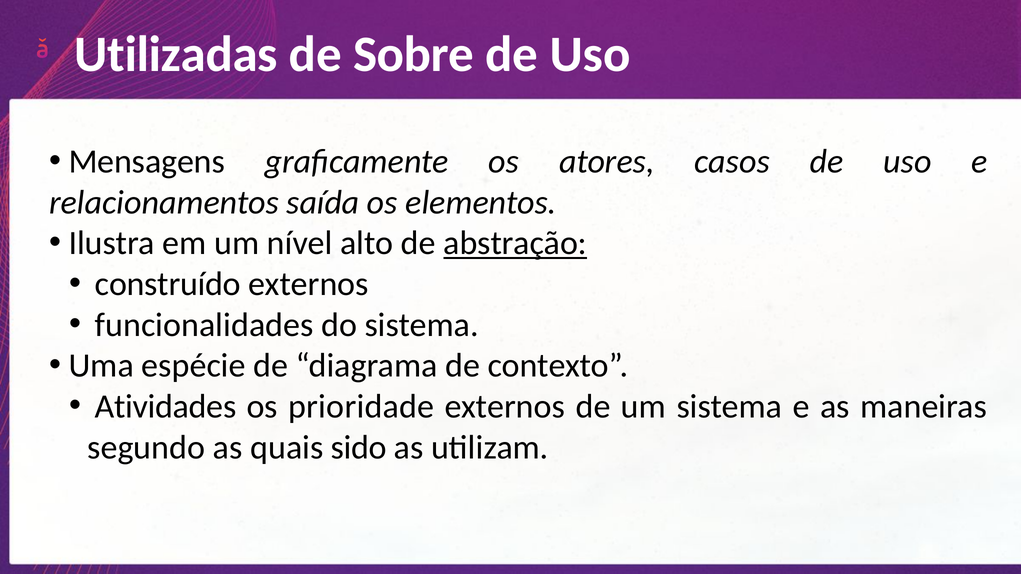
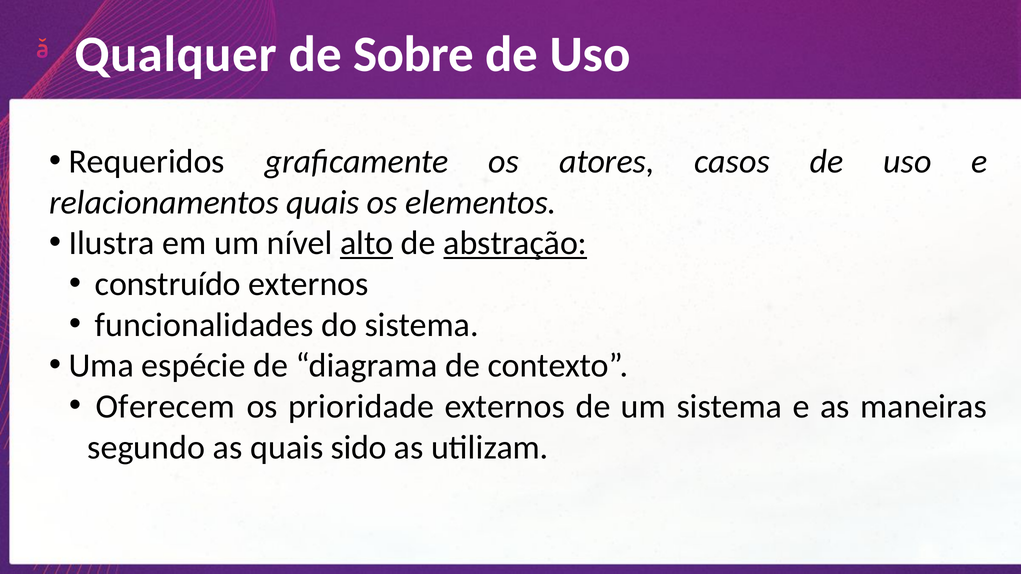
Utilizadas: Utilizadas -> Qualquer (176, 54)
Mensagens: Mensagens -> Requeridos (147, 162)
relacionamentos saída: saída -> quais (323, 203)
alto underline: none -> present (367, 243)
Atividades: Atividades -> Oferecem (165, 407)
